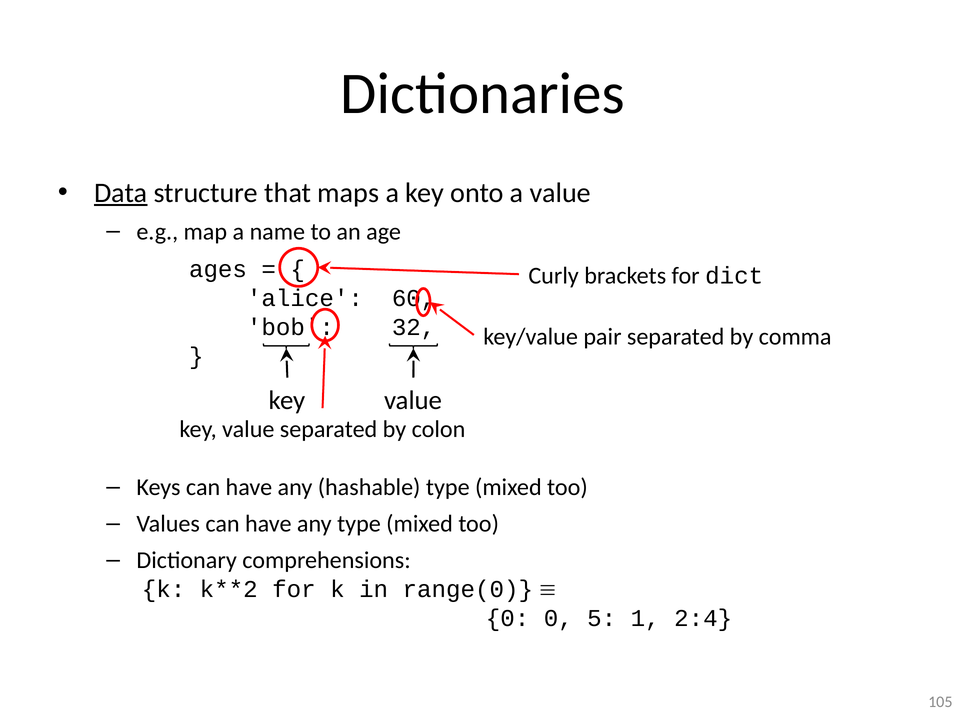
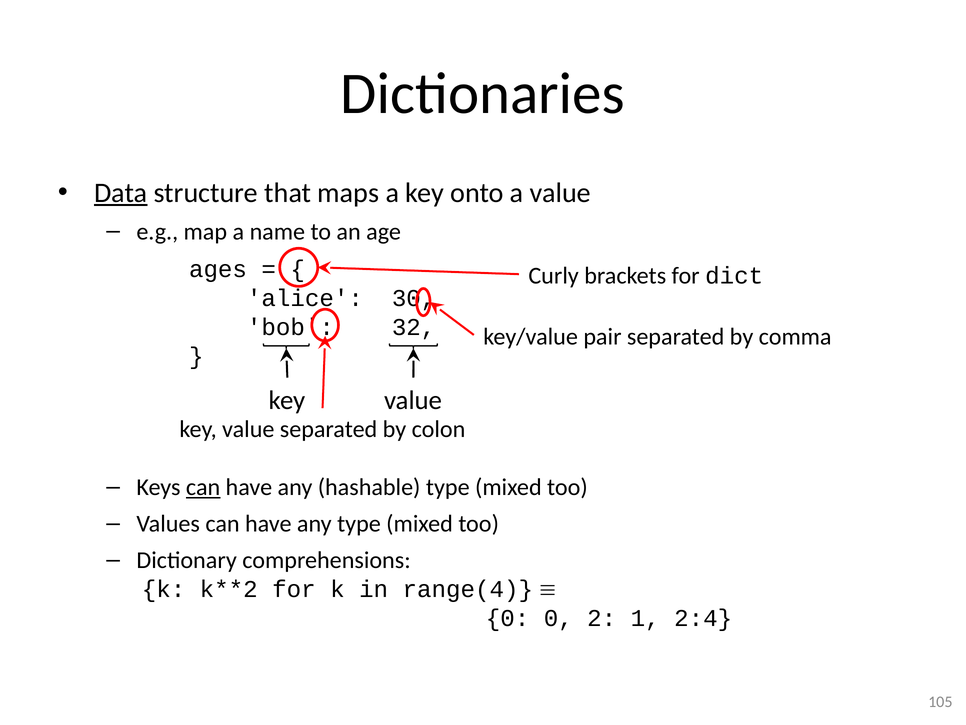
60: 60 -> 30 (414, 298)
can underline: none -> present (203, 487)
range(0: range(0 -> range(4 (468, 589)
5: 5 -> 2 (602, 618)
